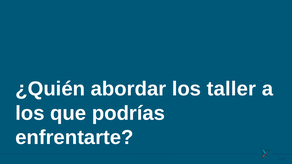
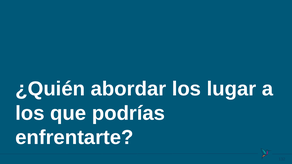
taller: taller -> lugar (231, 89)
